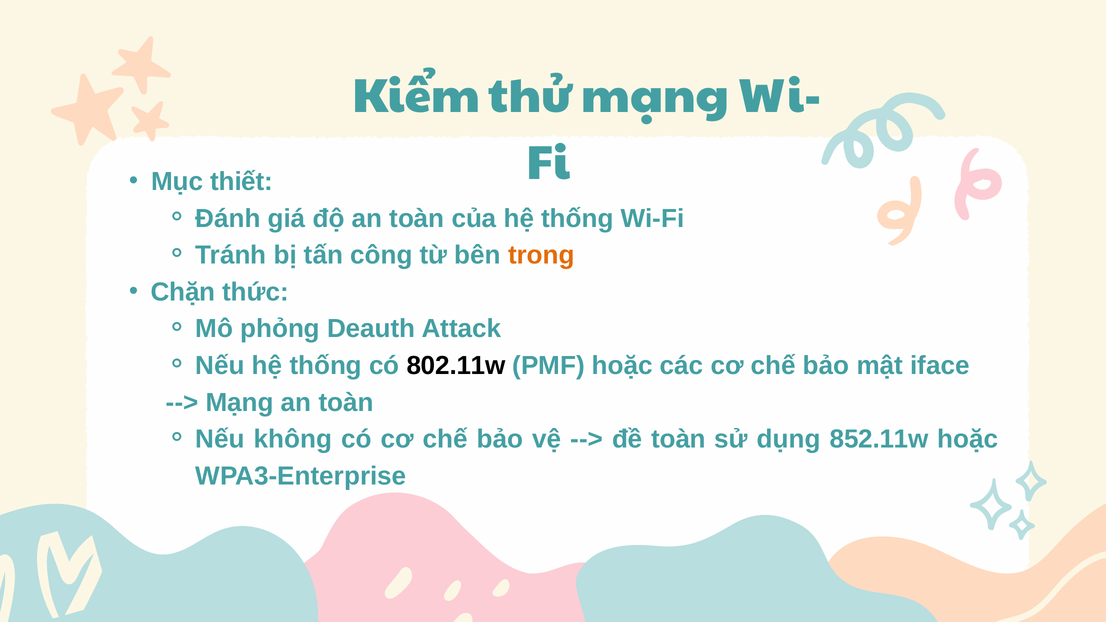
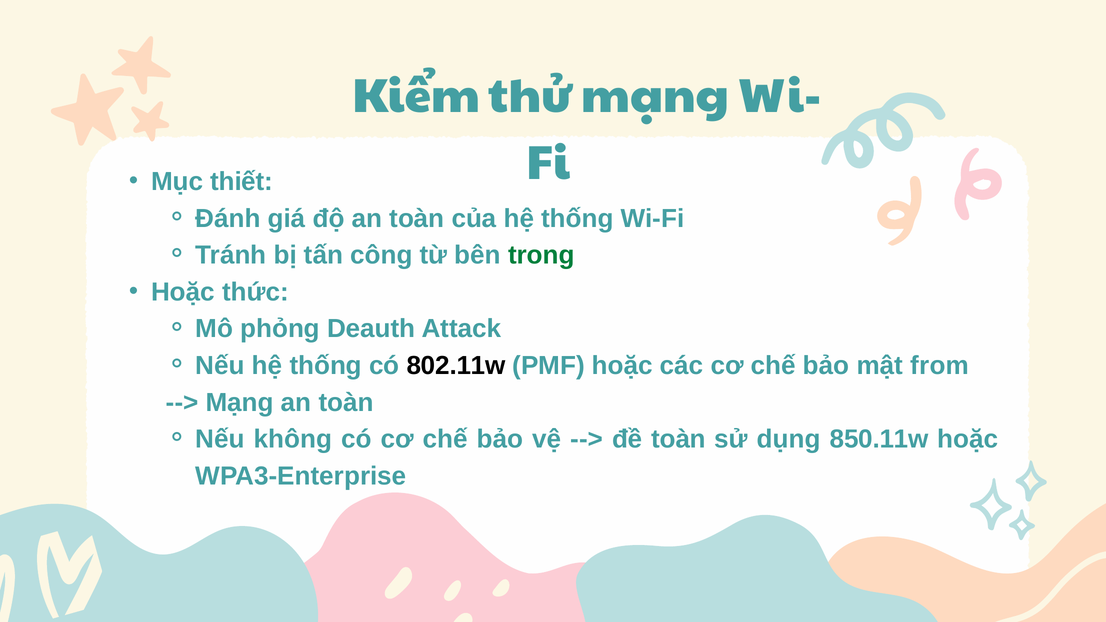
trong colour: orange -> green (541, 255)
Chặn: Chặn -> Hoặc (183, 292)
iface: iface -> from (940, 366)
852.11w: 852.11w -> 850.11w (879, 439)
